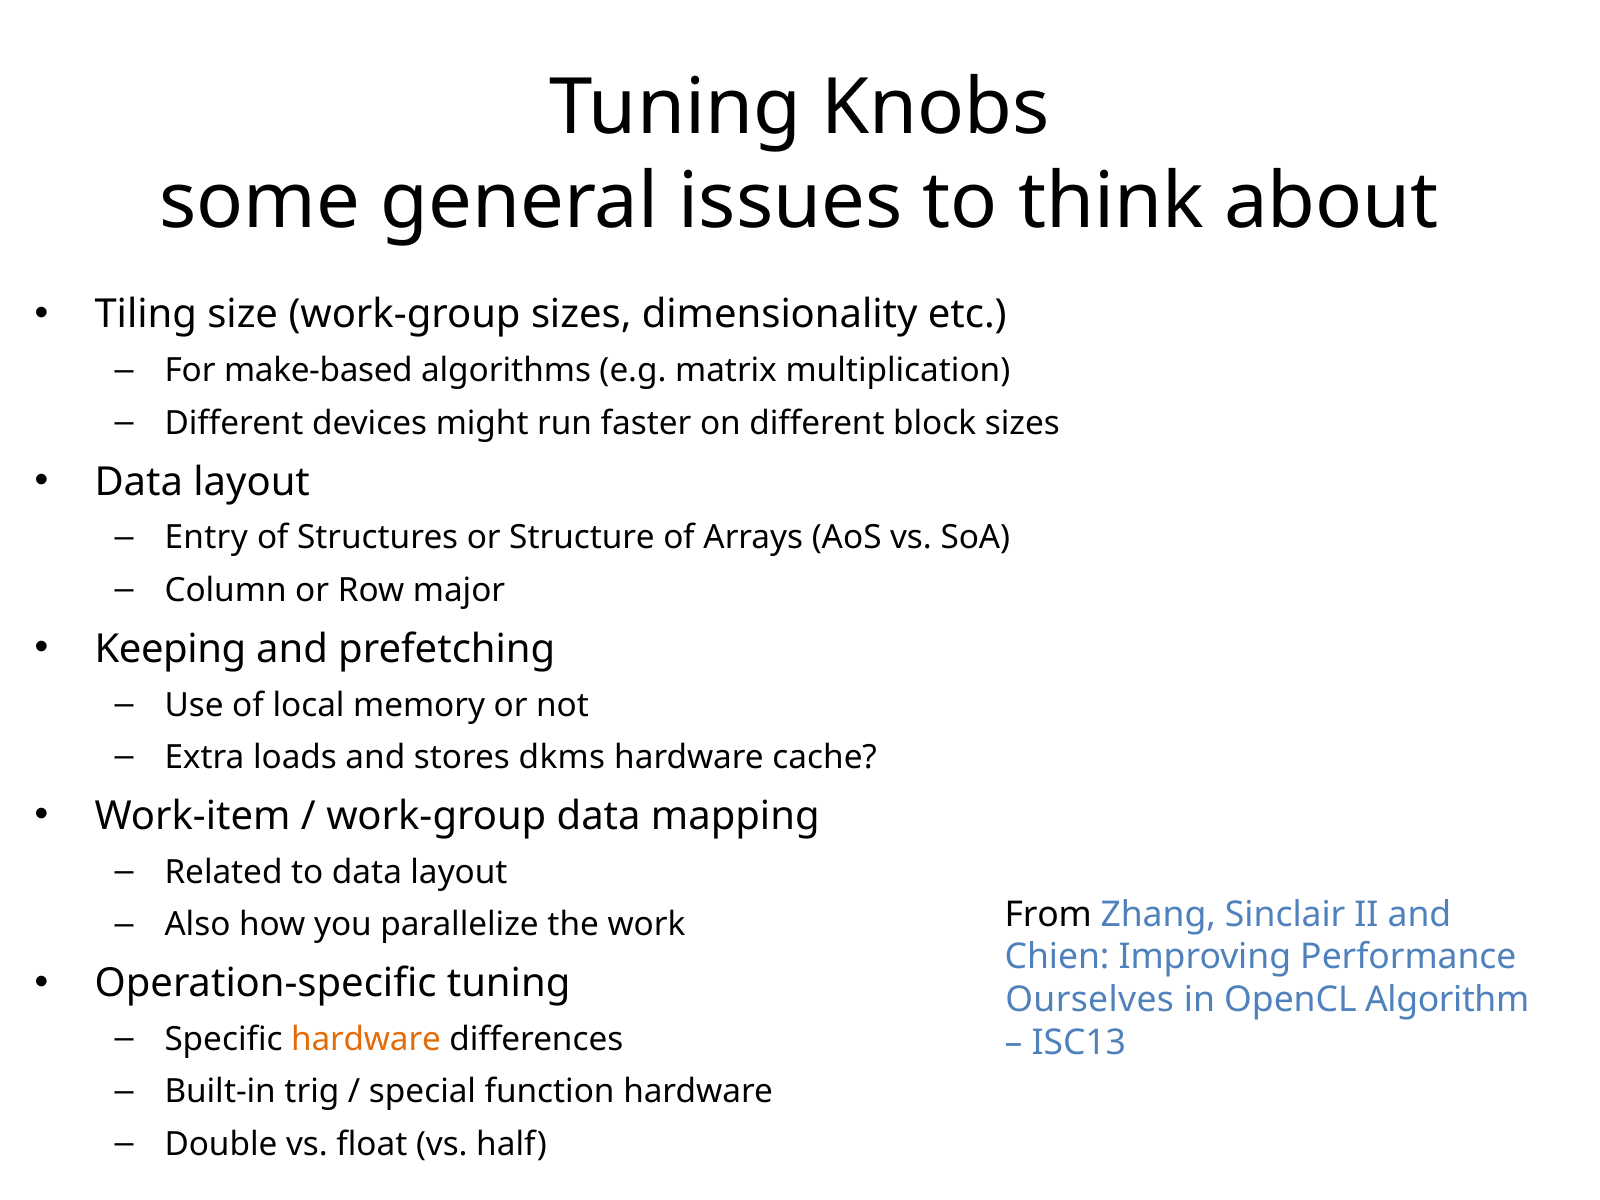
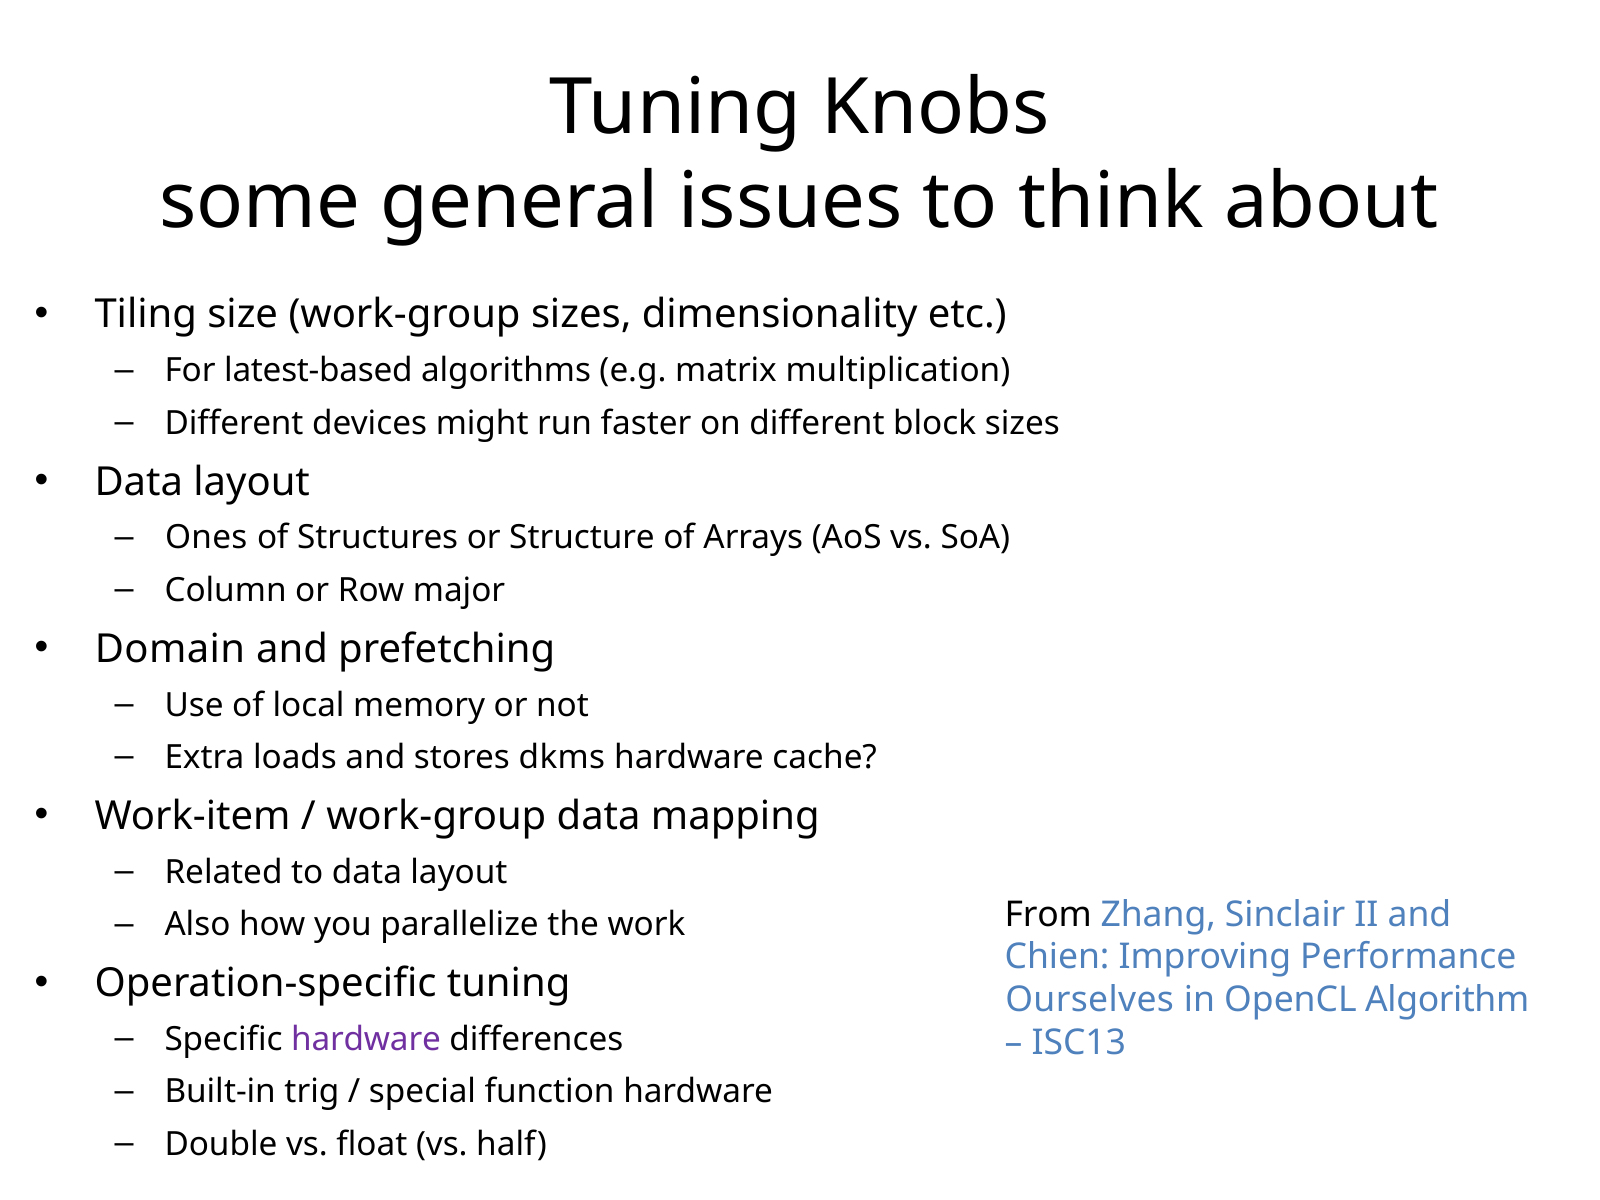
make-based: make-based -> latest-based (318, 371)
Entry: Entry -> Ones (206, 538)
Keeping: Keeping -> Domain (170, 649)
hardware colour: orange -> purple (366, 1039)
